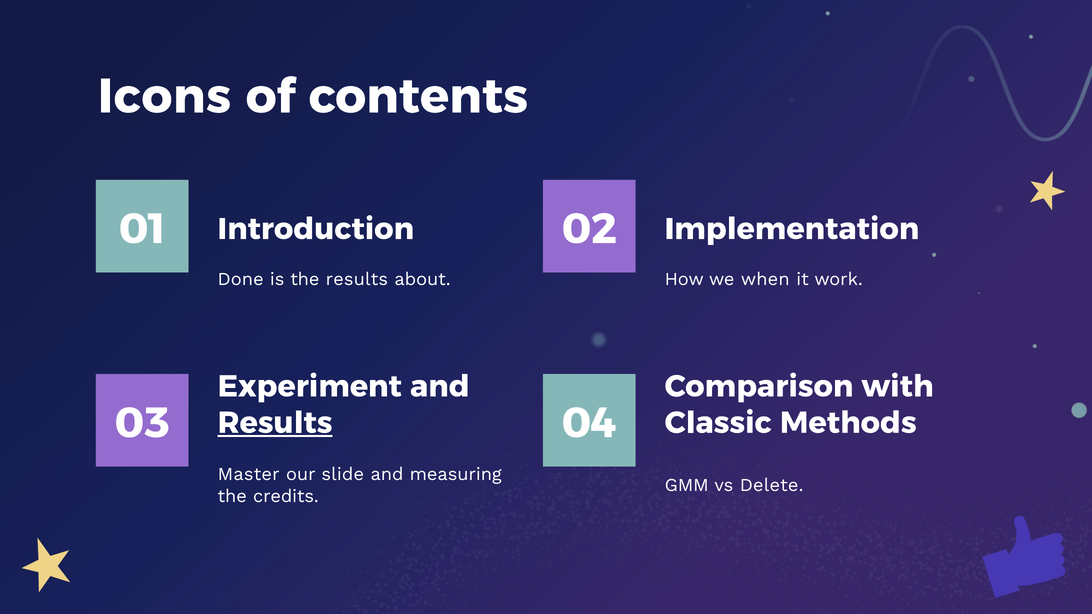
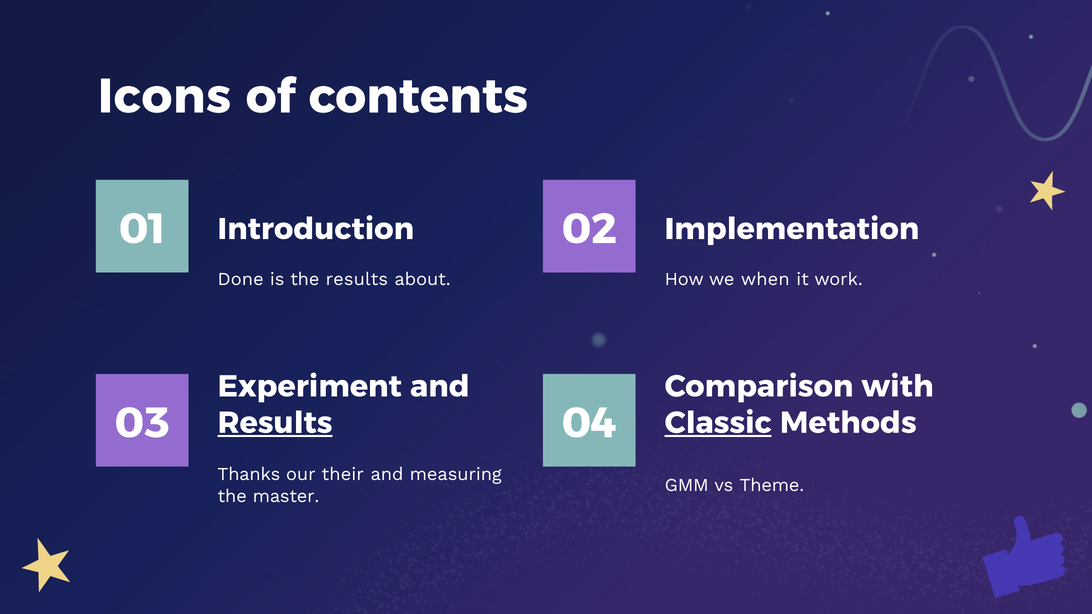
Classic underline: none -> present (718, 423)
Master: Master -> Thanks (249, 475)
slide: slide -> their (343, 475)
Delete: Delete -> Theme (772, 486)
credits: credits -> master (286, 496)
